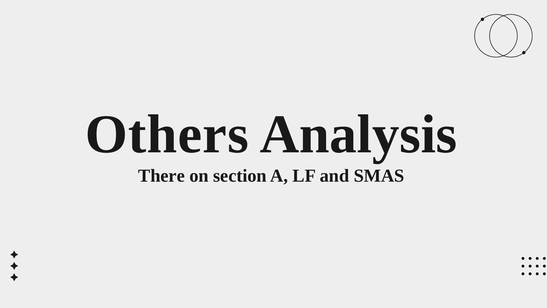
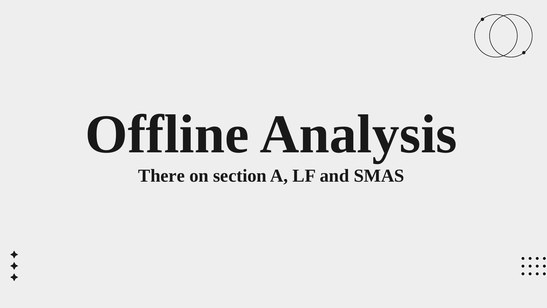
Others: Others -> Offline (167, 134)
